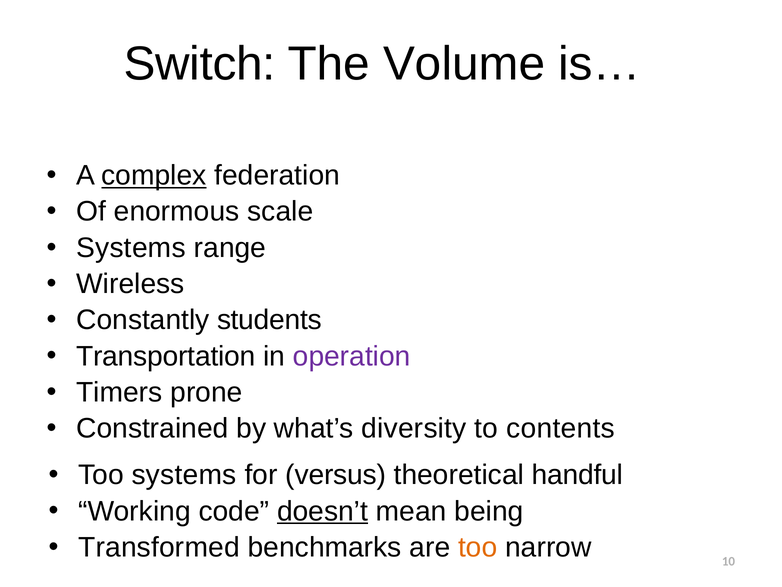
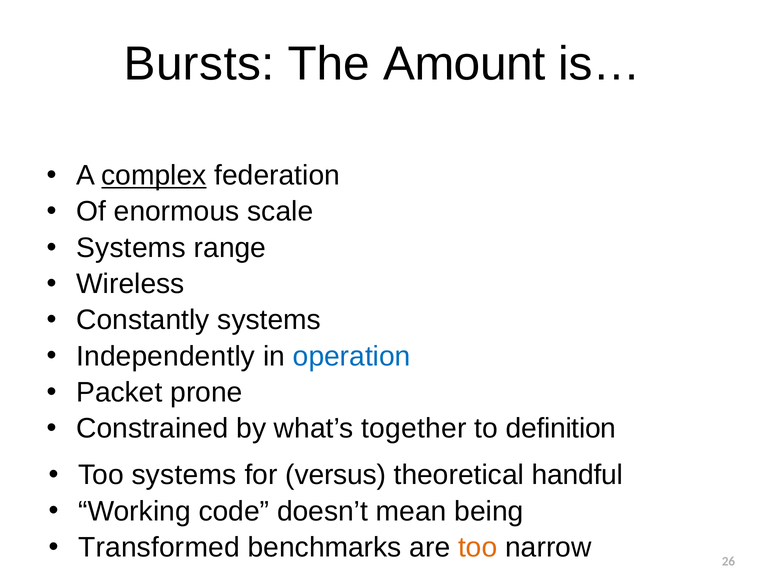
Switch: Switch -> Bursts (199, 64)
Volume: Volume -> Amount (464, 64)
Constantly students: students -> systems (269, 320)
Transportation: Transportation -> Independently (166, 356)
operation colour: purple -> blue (352, 356)
Timers: Timers -> Packet (119, 392)
diversity: diversity -> together (414, 428)
contents: contents -> definition (561, 428)
doesn’t underline: present -> none (323, 511)
10: 10 -> 26 (728, 561)
